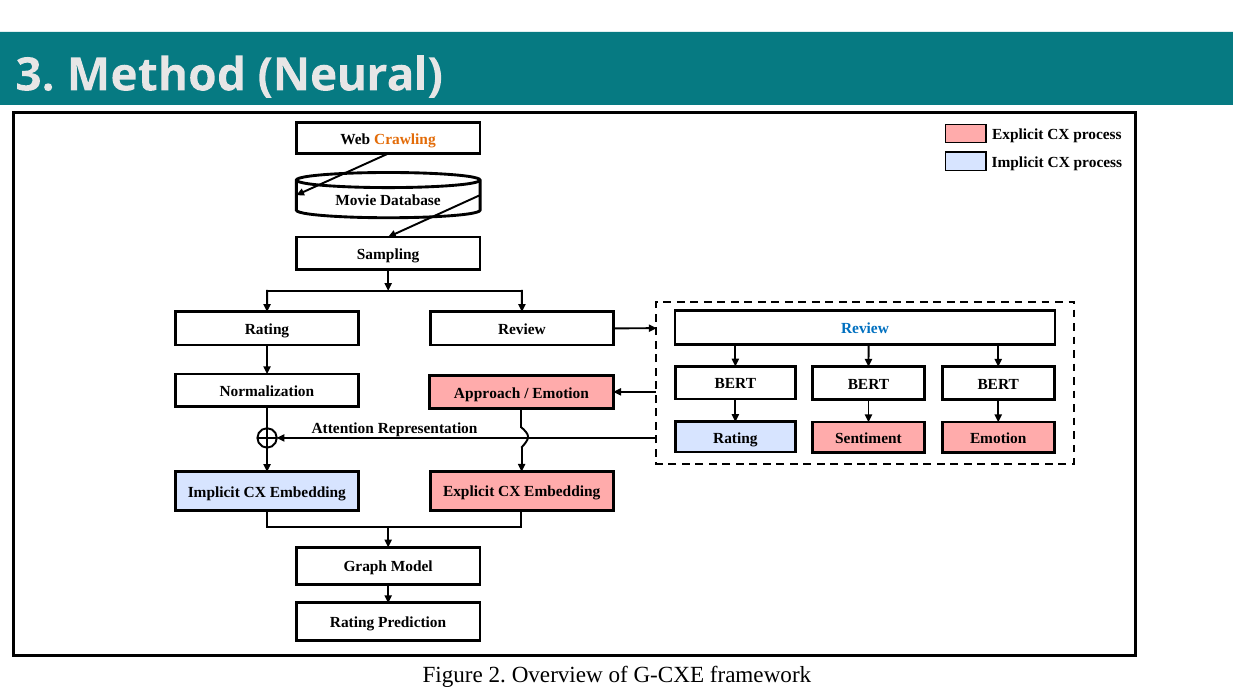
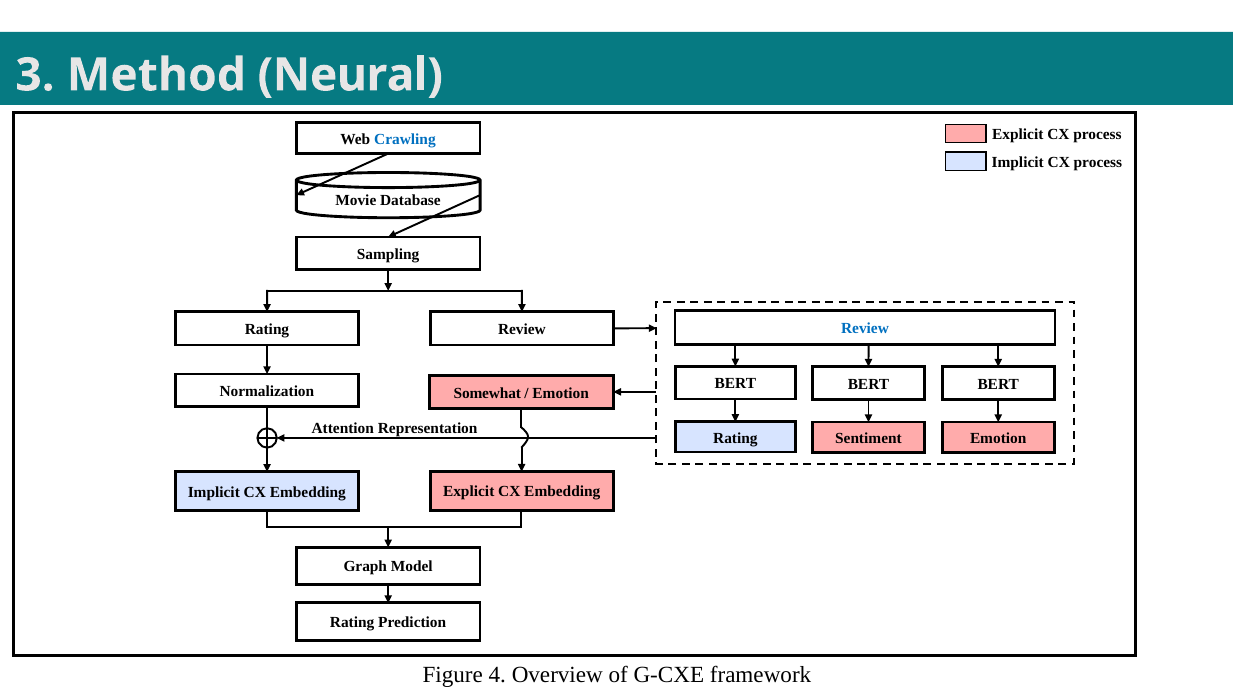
Crawling colour: orange -> blue (405, 139)
Approach: Approach -> Somewhat (487, 393)
2: 2 -> 4 (497, 675)
